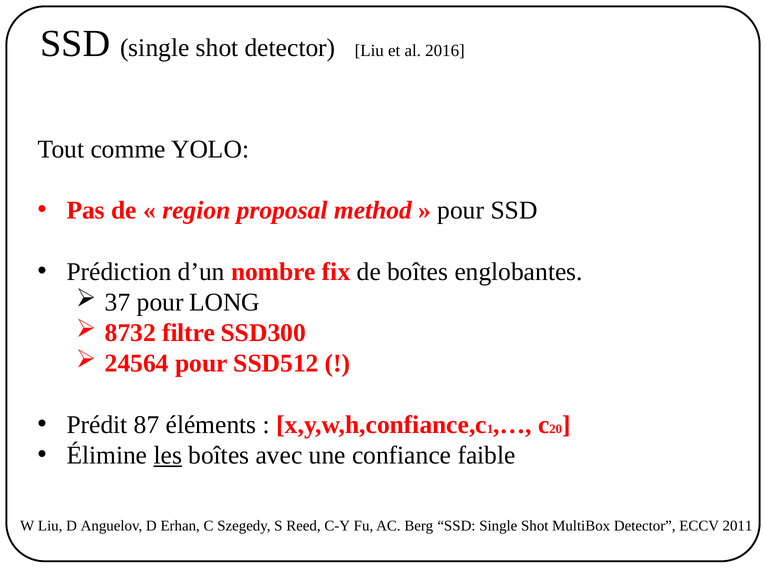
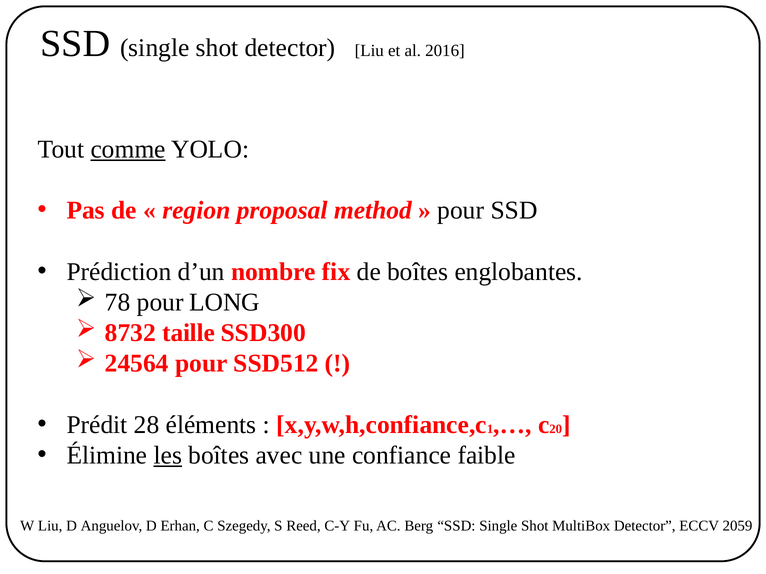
comme underline: none -> present (128, 149)
37: 37 -> 78 (118, 303)
filtre: filtre -> taille (189, 333)
87: 87 -> 28 (147, 425)
2011: 2011 -> 2059 (737, 526)
